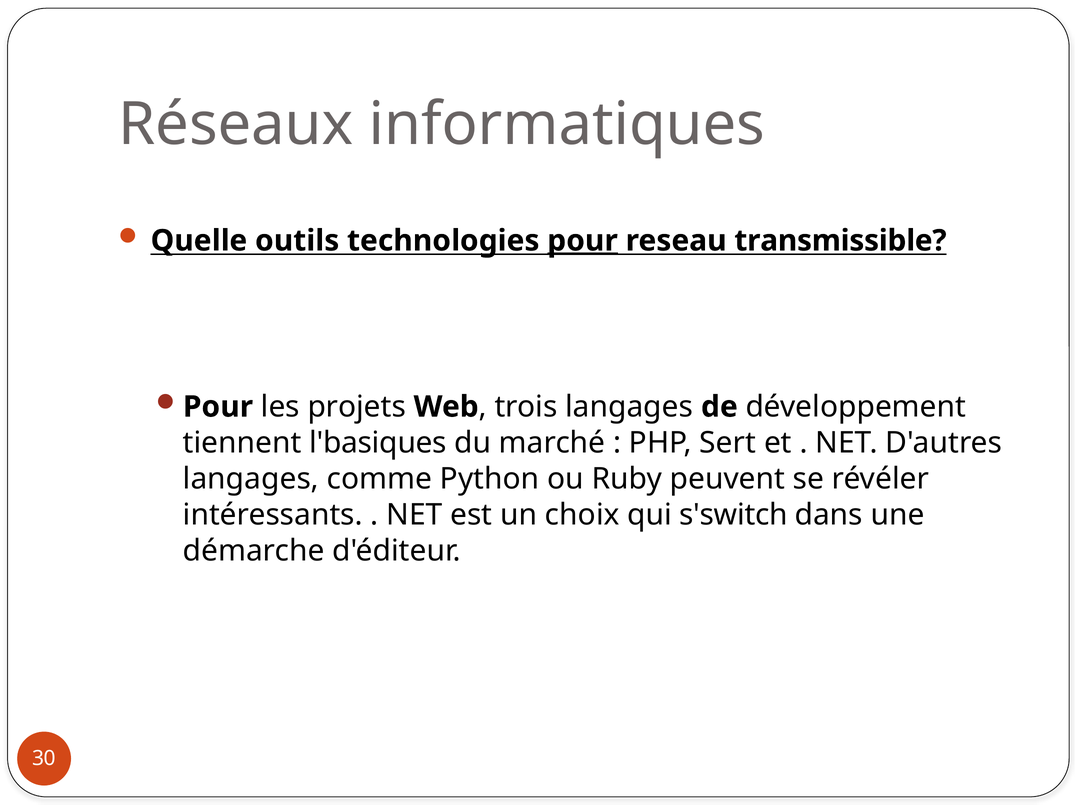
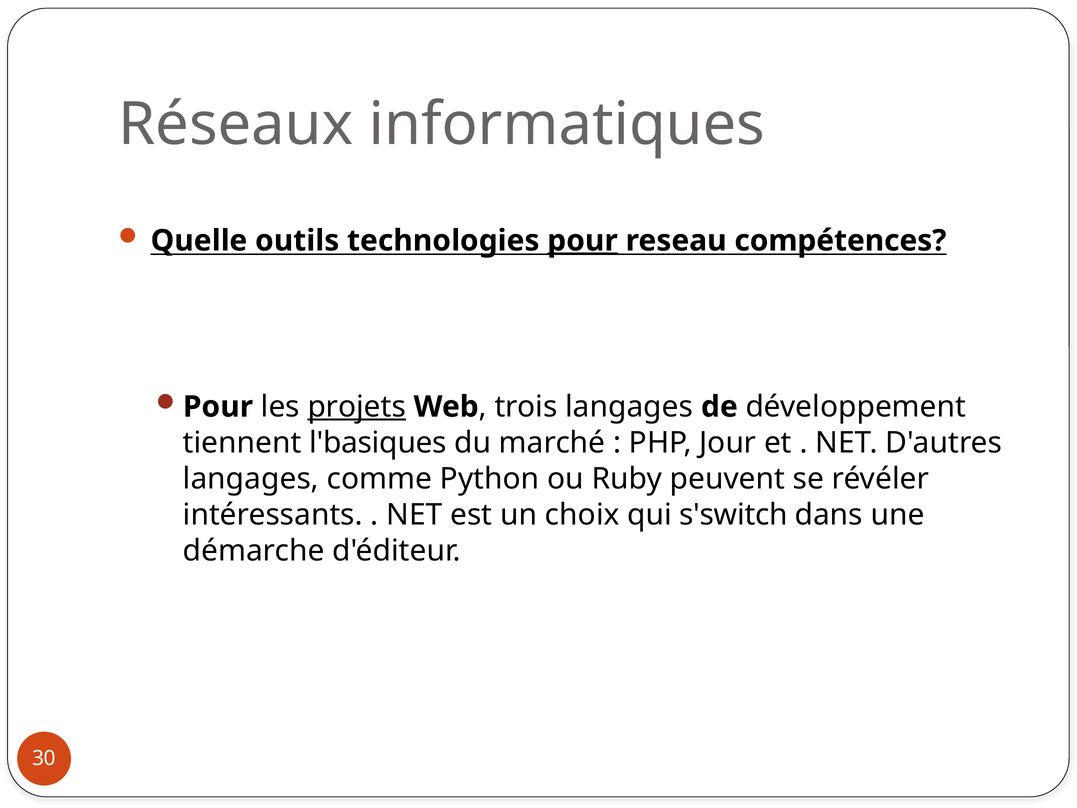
transmissible: transmissible -> compétences (840, 241)
projets underline: none -> present (357, 407)
Sert: Sert -> Jour (728, 443)
